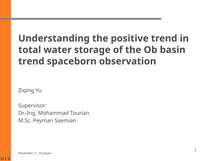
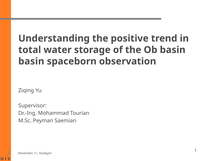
trend: trend -> basin (31, 61)
